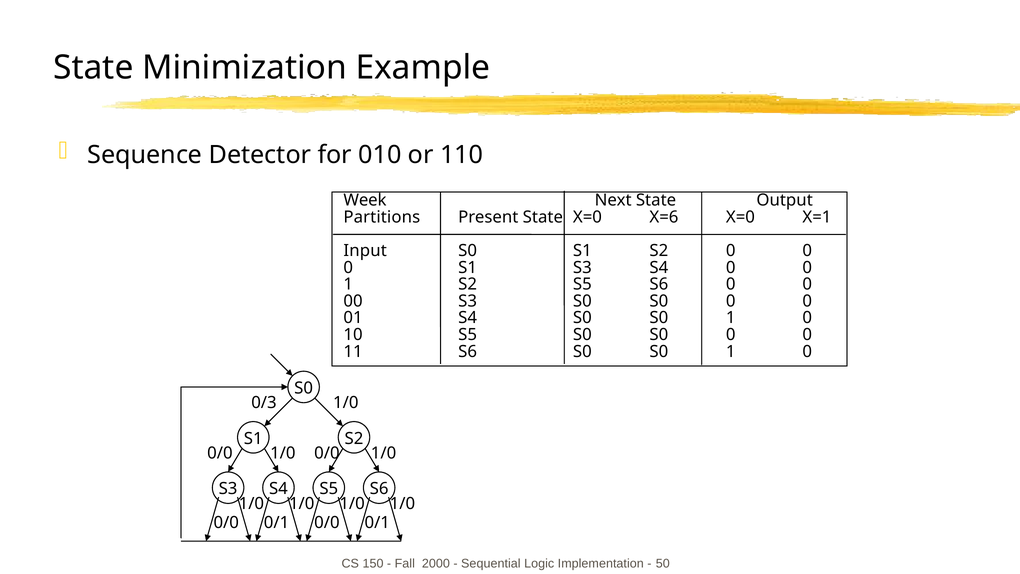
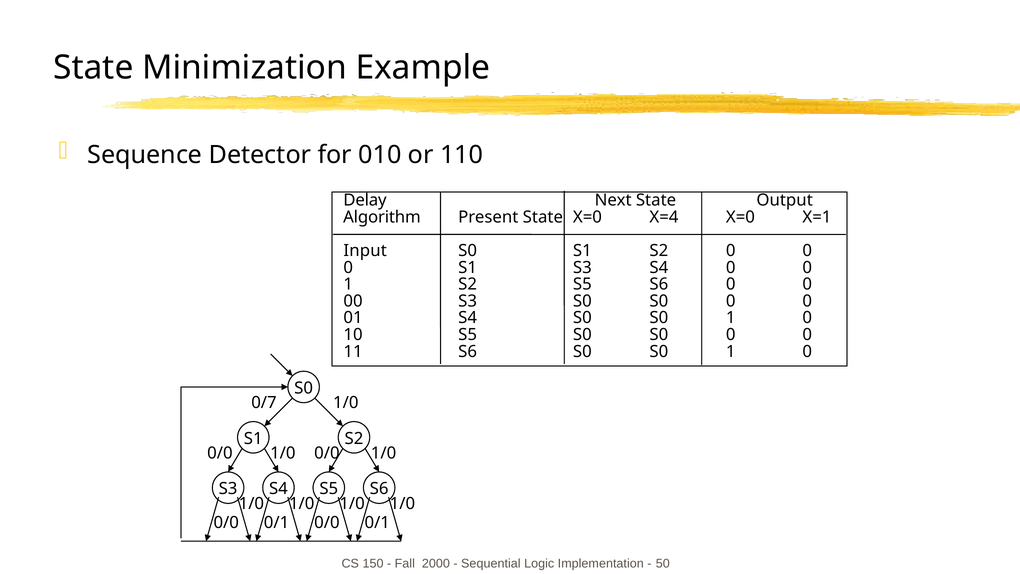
Week: Week -> Delay (365, 200)
Partitions: Partitions -> Algorithm (382, 217)
X=6: X=6 -> X=4 (664, 217)
0/3: 0/3 -> 0/7 (264, 403)
